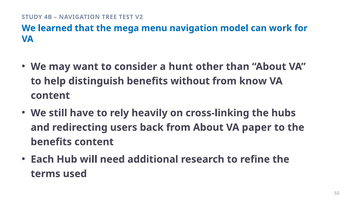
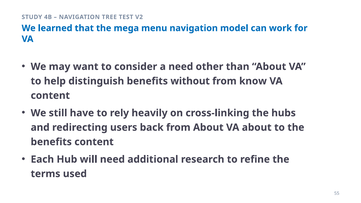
a hunt: hunt -> need (181, 67)
VA paper: paper -> about (257, 127)
